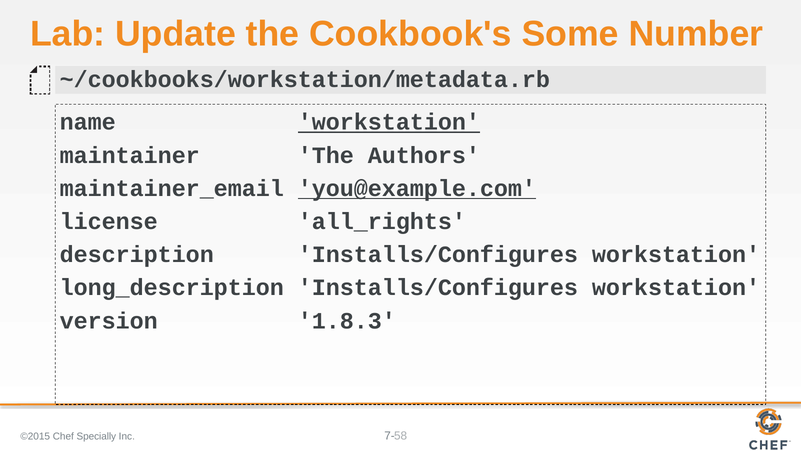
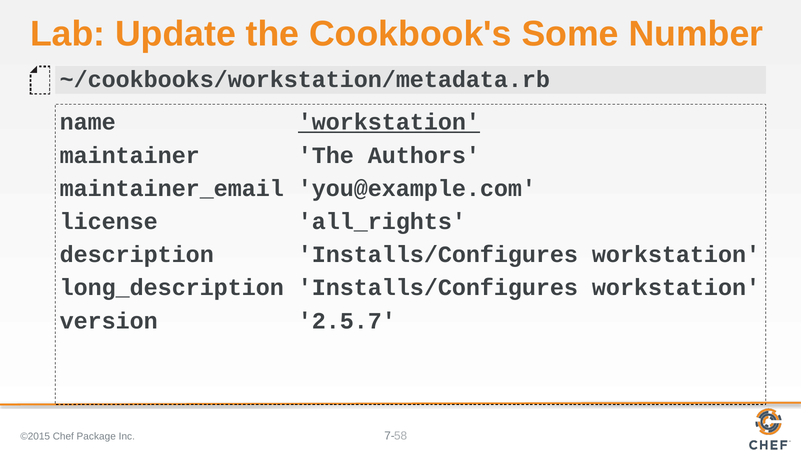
you@example.com underline: present -> none (417, 188)
1.8.3: 1.8.3 -> 2.5.7 (347, 320)
Specially: Specially -> Package (96, 436)
